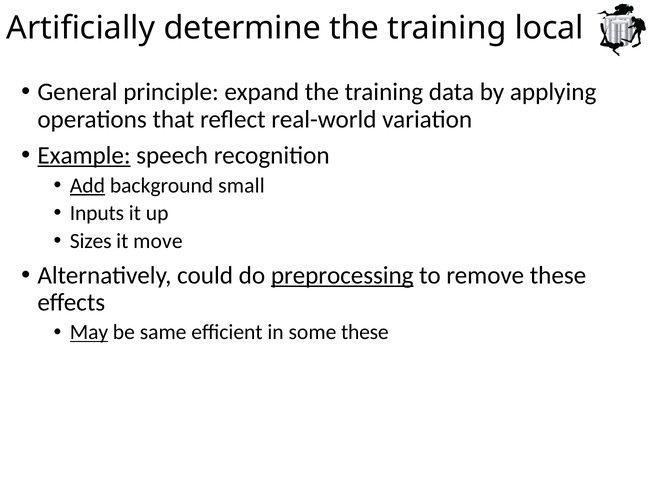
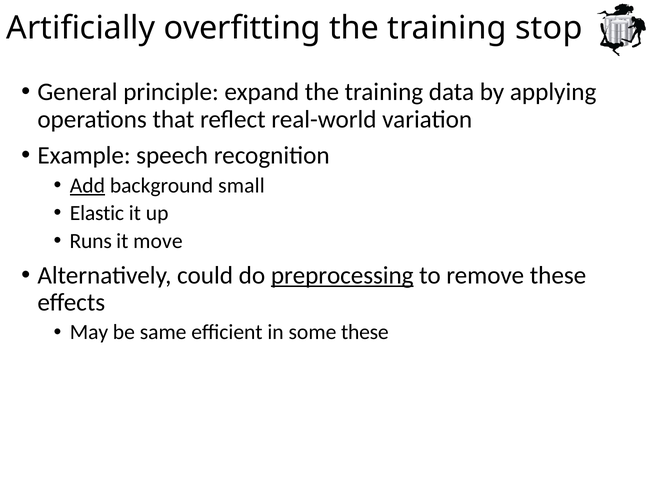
determine: determine -> overfitting (242, 28)
local: local -> stop (549, 28)
Example underline: present -> none (84, 156)
Inputs: Inputs -> Elastic (97, 213)
Sizes: Sizes -> Runs (91, 241)
May underline: present -> none (89, 332)
